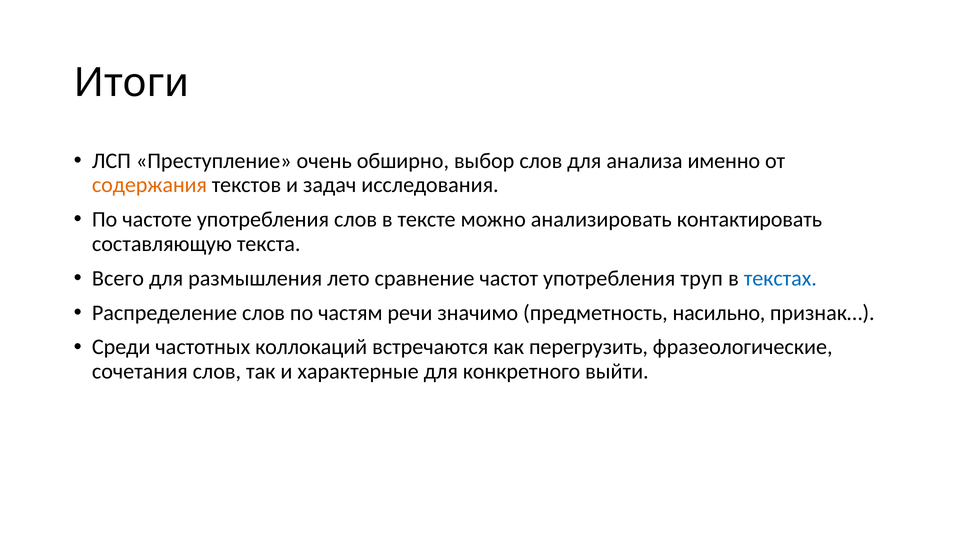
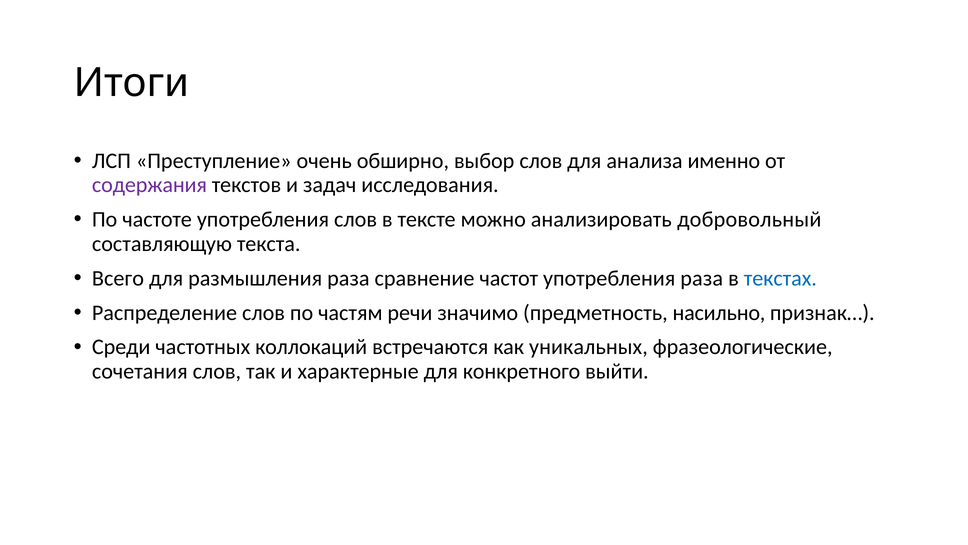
содержания colour: orange -> purple (149, 185)
контактировать: контактировать -> добровольный (749, 219)
размышления лето: лето -> раза (348, 278)
употребления труп: труп -> раза (702, 278)
перегрузить: перегрузить -> уникальных (588, 347)
